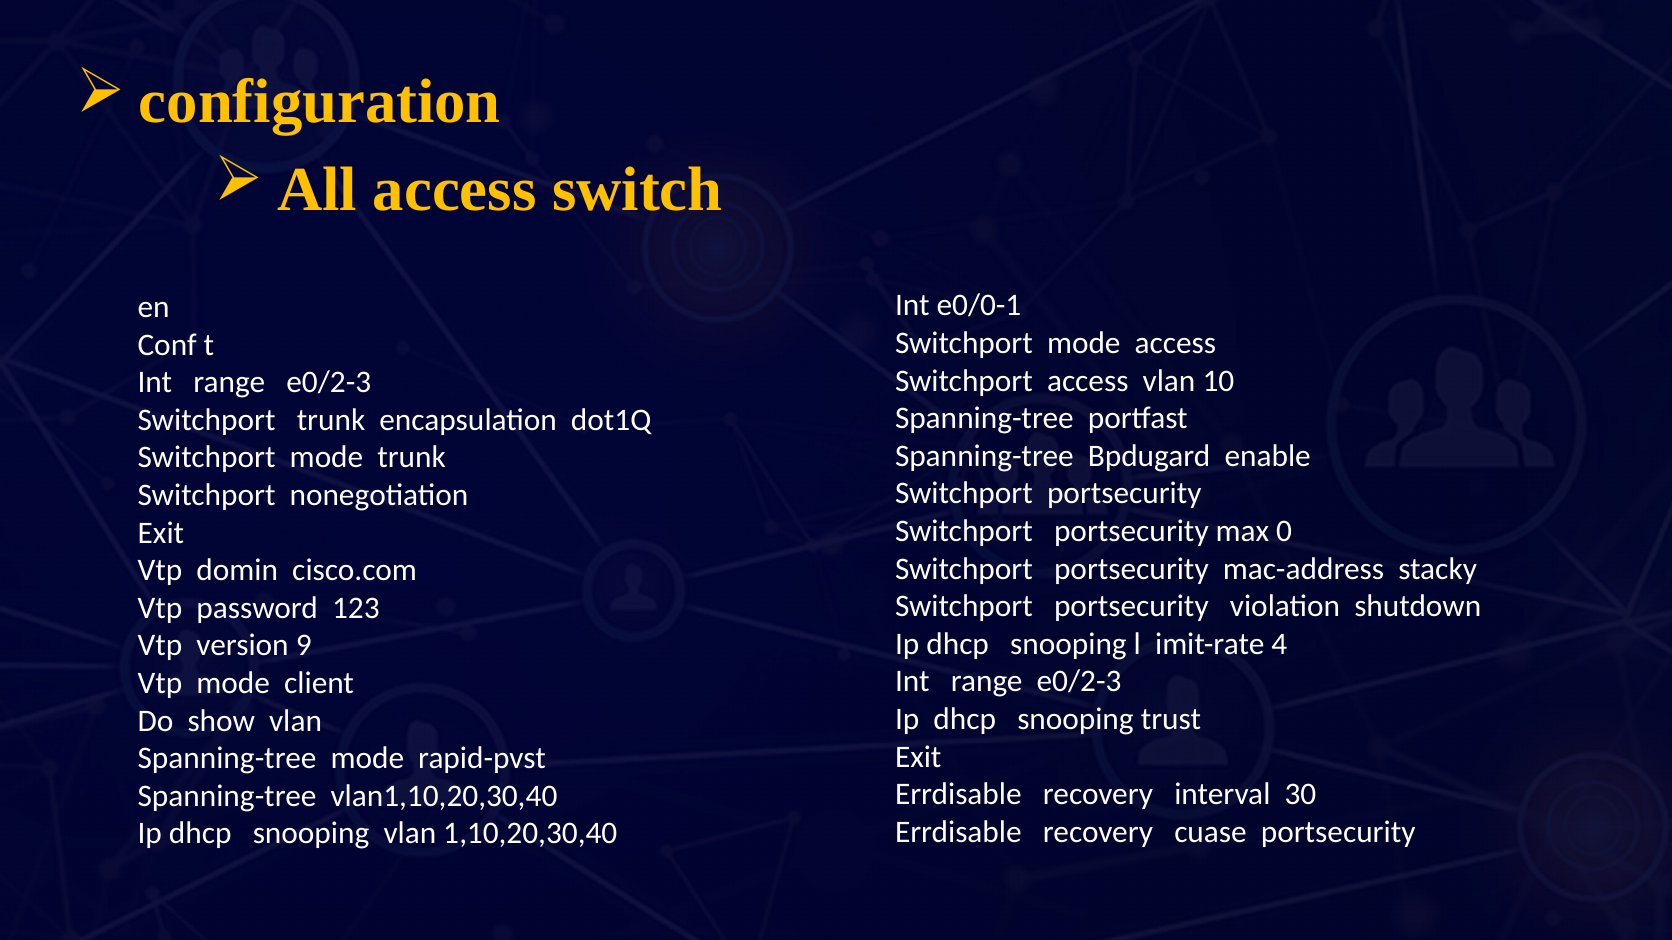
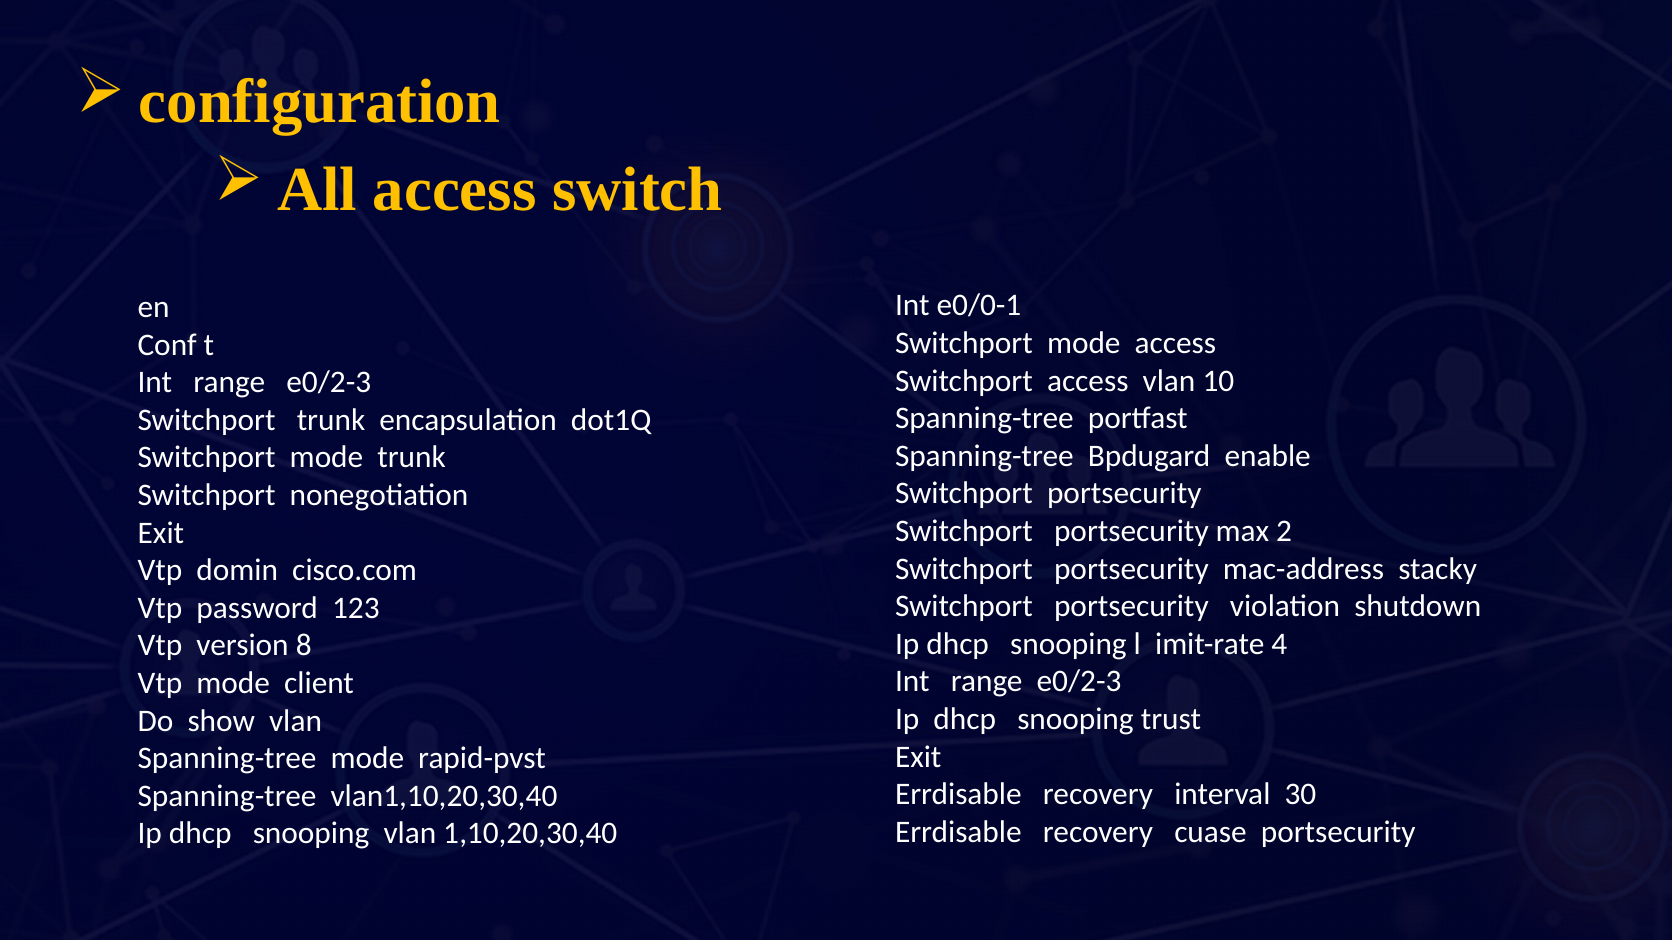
0: 0 -> 2 (1284, 532)
9: 9 -> 8 (304, 646)
